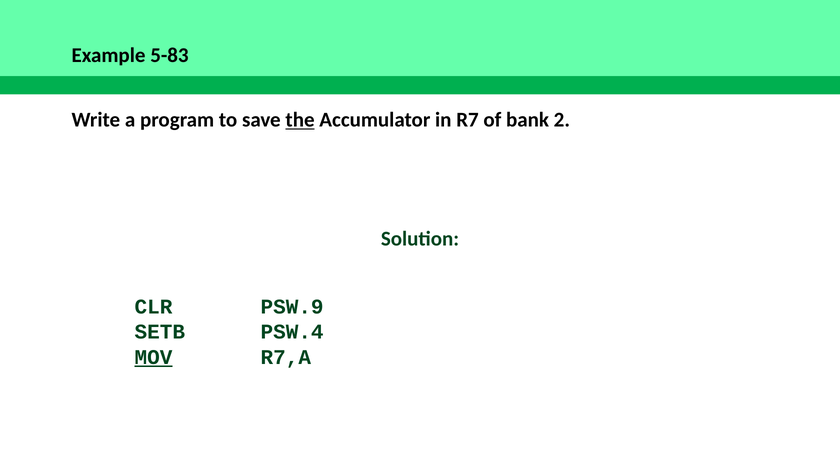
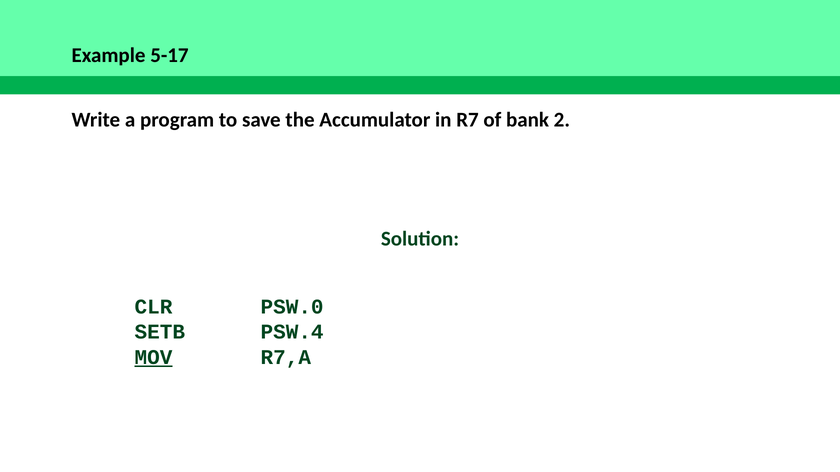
5-83: 5-83 -> 5-17 (169, 55)
the underline: present -> none (300, 120)
PSW.9: PSW.9 -> PSW.0 (292, 307)
